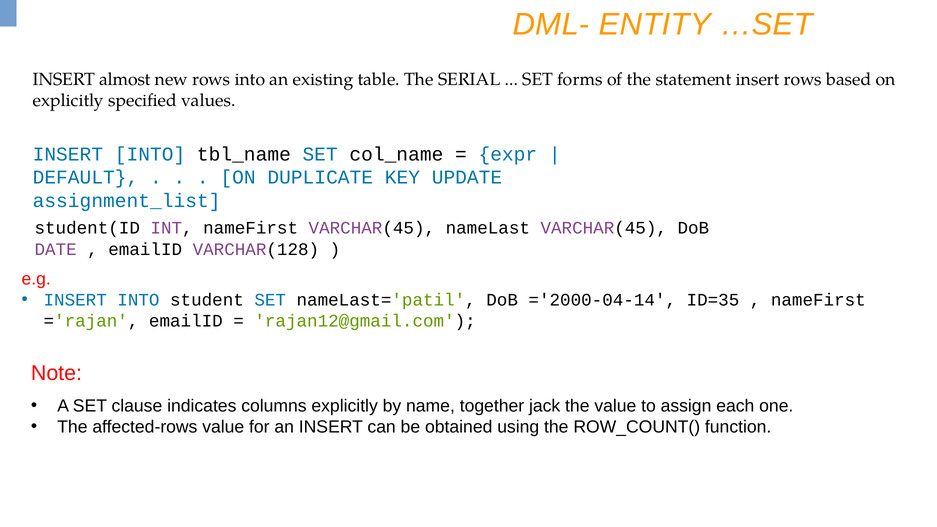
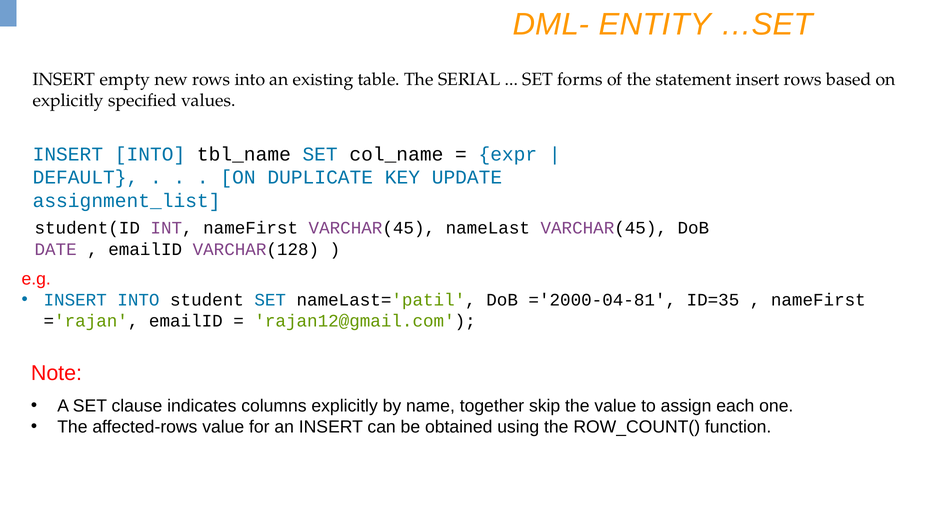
almost: almost -> empty (125, 79)
='2000-04-14: ='2000-04-14 -> ='2000-04-81 (602, 300)
jack: jack -> skip (545, 406)
